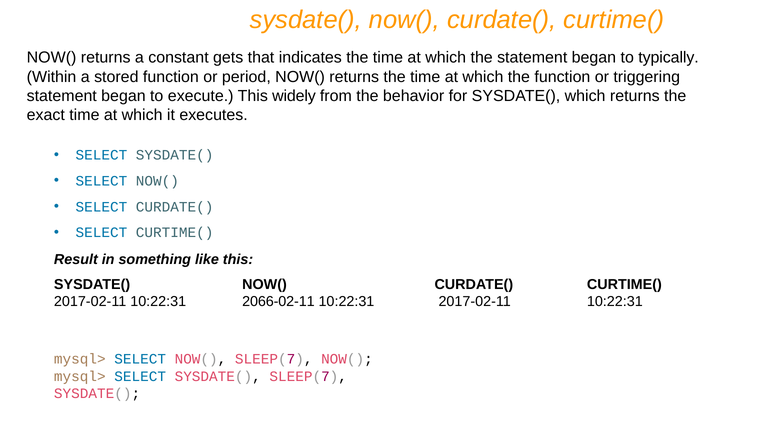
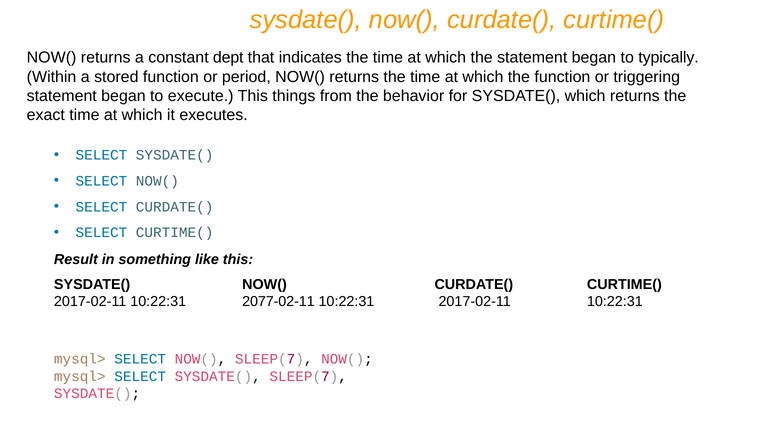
gets: gets -> dept (228, 58)
widely: widely -> things (294, 96)
2066-02-11: 2066-02-11 -> 2077-02-11 (278, 302)
